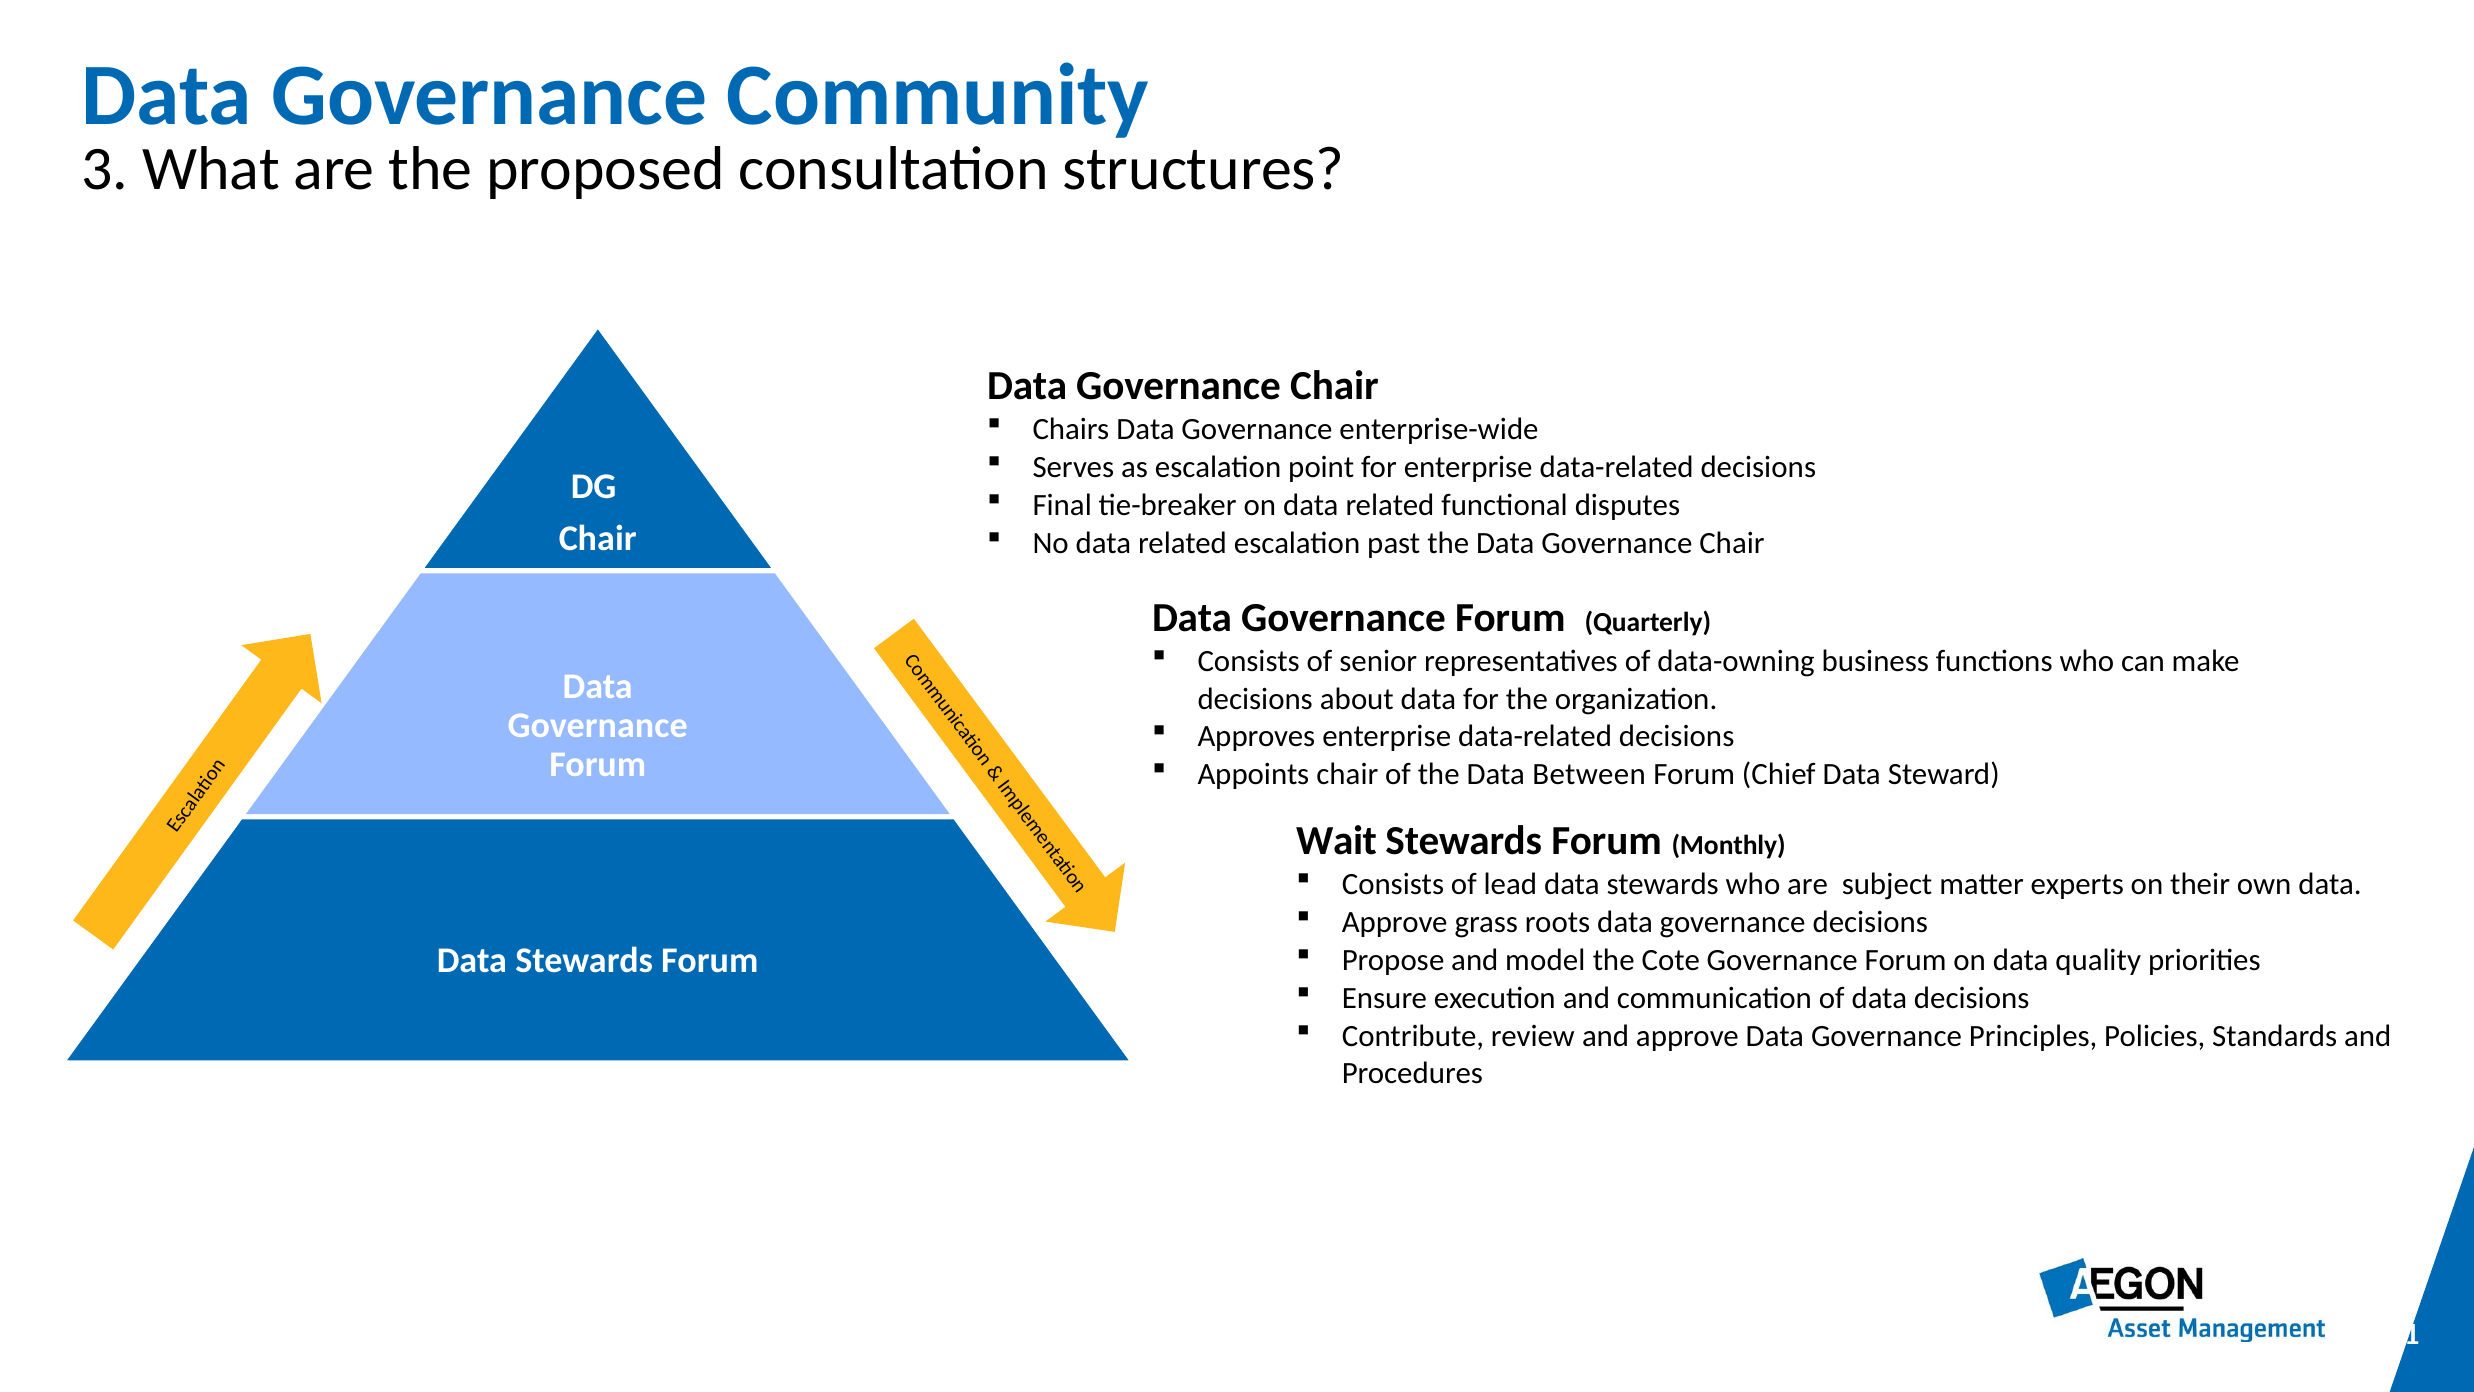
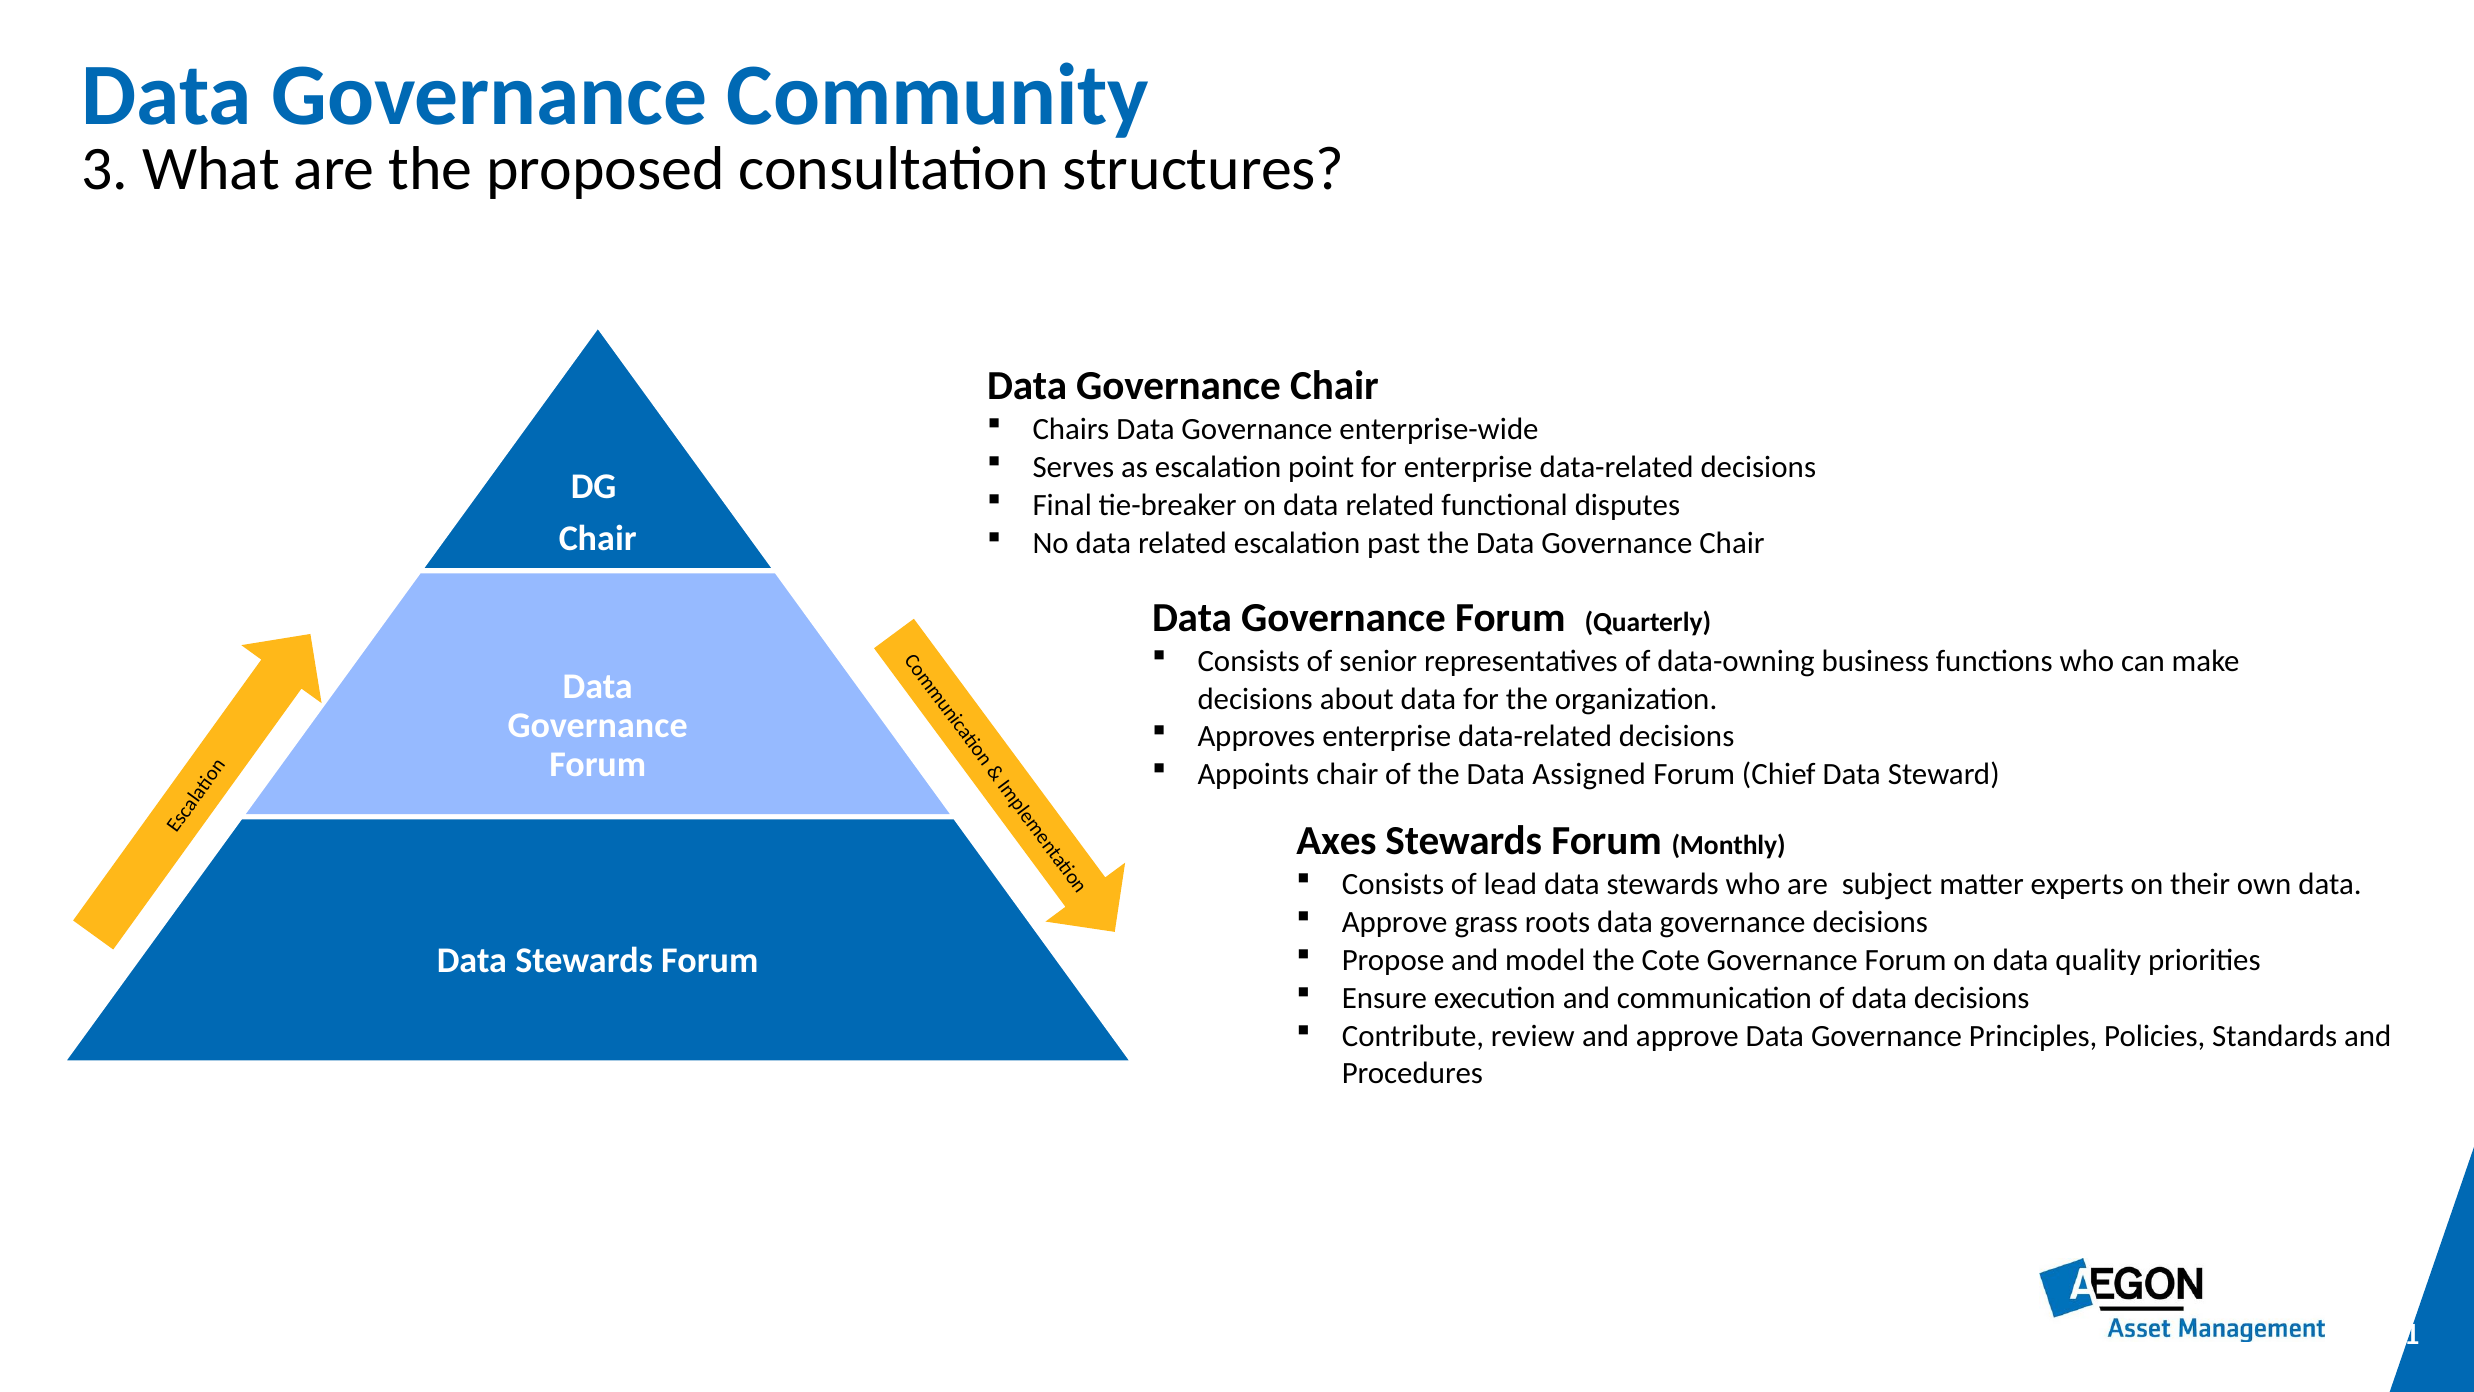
Between: Between -> Assigned (1589, 774)
Wait: Wait -> Axes (1337, 841)
